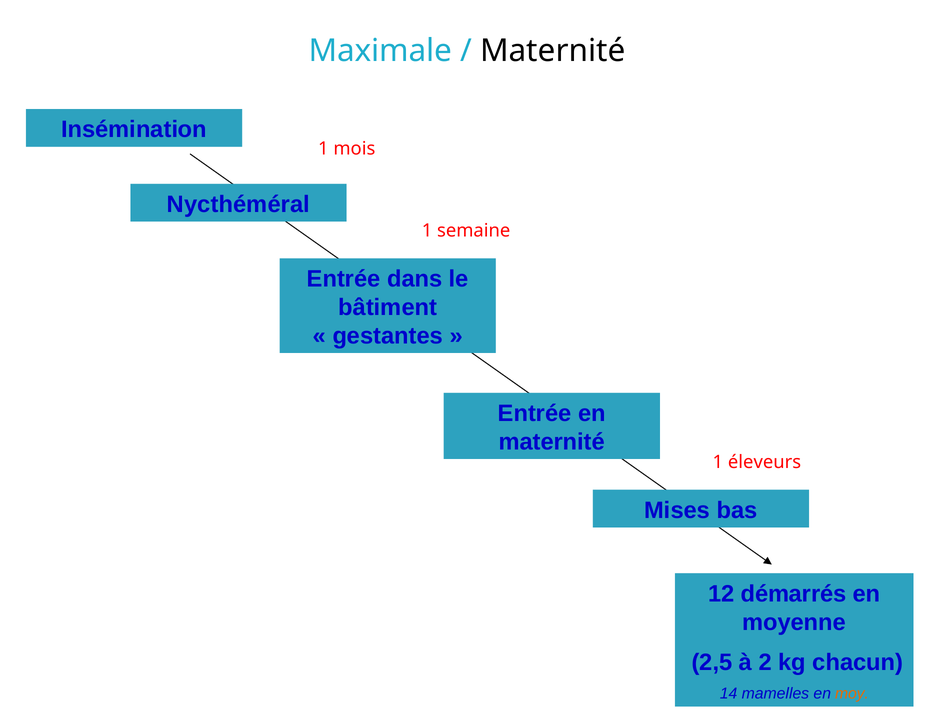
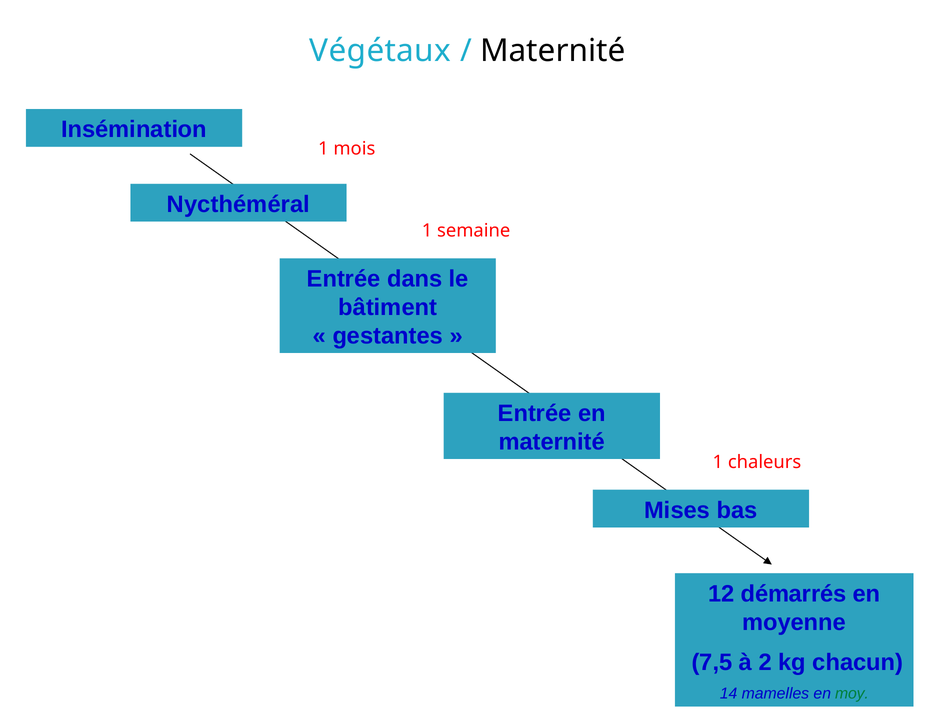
Maximale: Maximale -> Végétaux (380, 51)
éleveurs: éleveurs -> chaleurs (765, 462)
2,5: 2,5 -> 7,5 (712, 662)
moy colour: orange -> green (852, 693)
